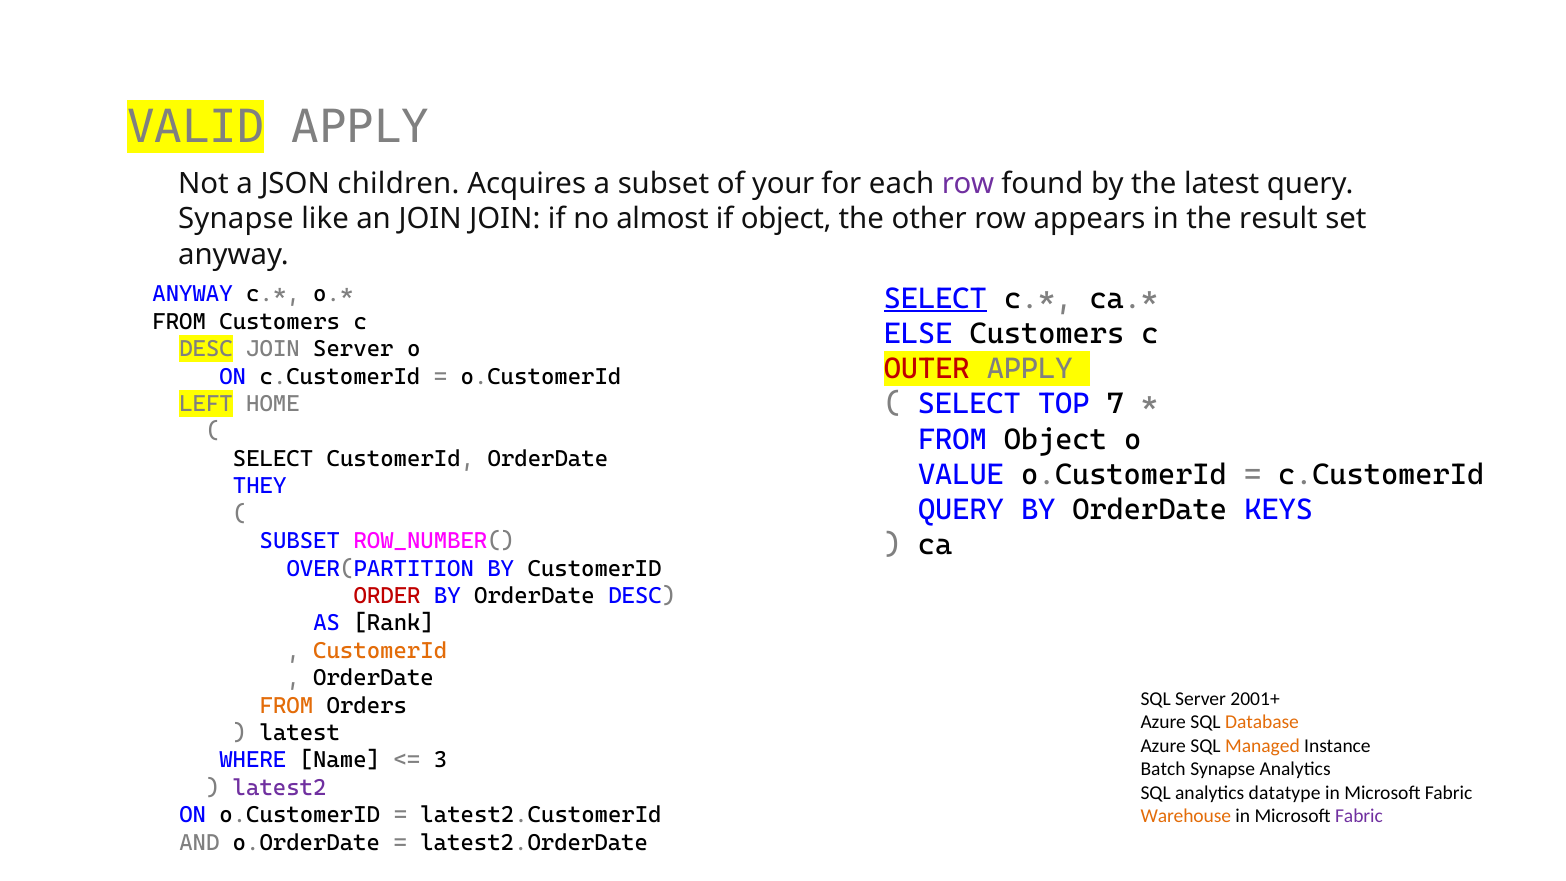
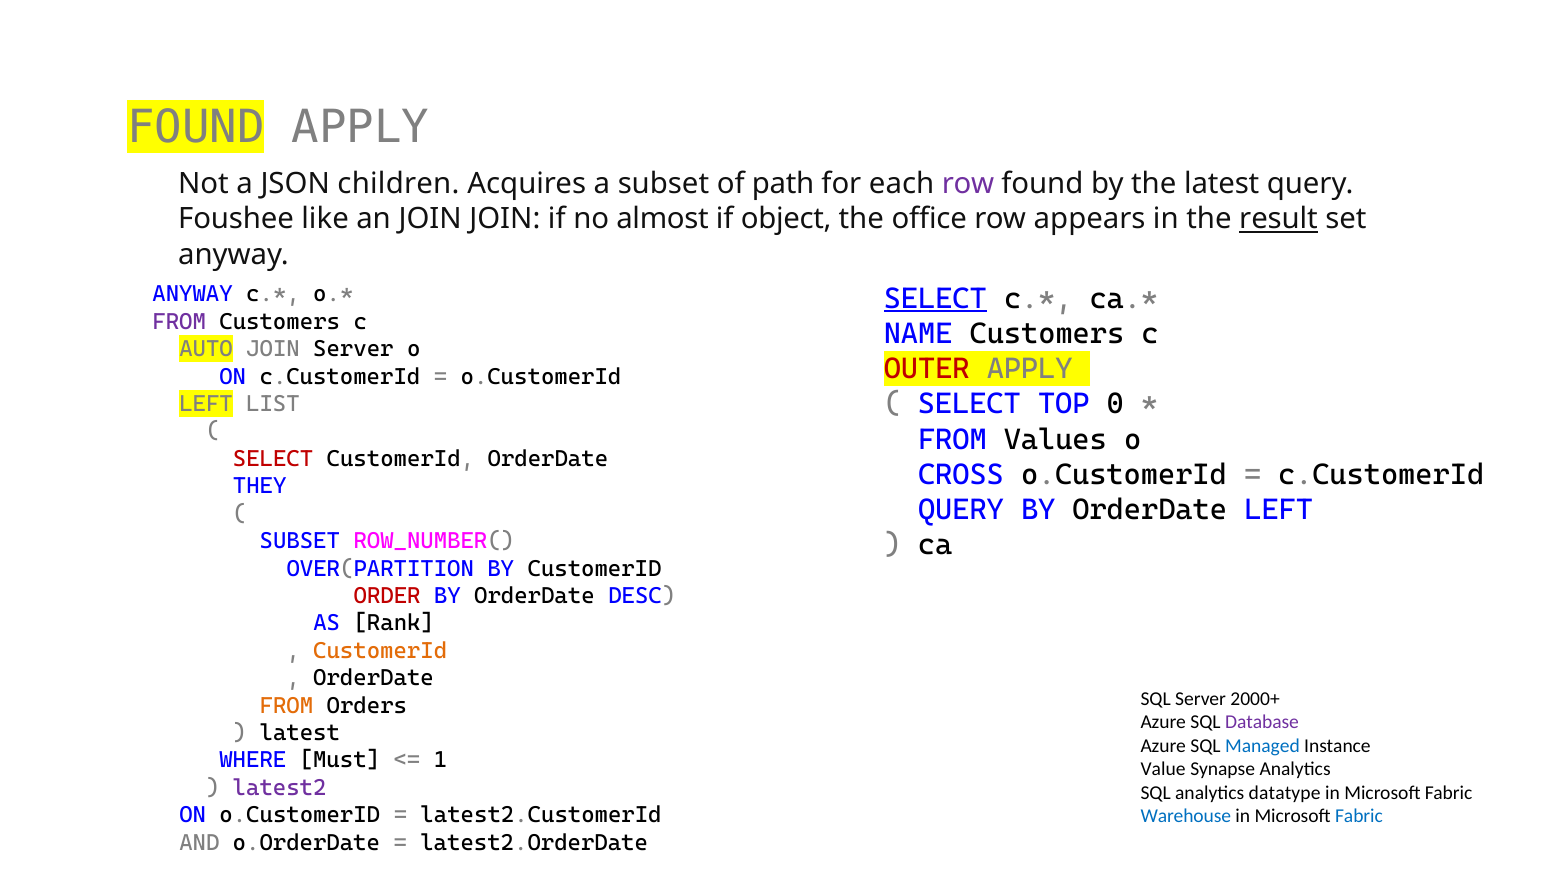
VALID: VALID -> FOUND (196, 128)
your: your -> path (783, 184)
Synapse: Synapse -> Foushee (236, 219)
other: other -> office (929, 219)
result underline: none -> present (1279, 219)
FROM colour: black -> purple (179, 322)
ELSE: ELSE -> NAME (918, 334)
DESC: DESC -> AUTO (206, 349)
7: 7 -> 0 (1115, 404)
HOME: HOME -> LIST (273, 404)
FROM Object: Object -> Values (1055, 439)
SELECT colour: black -> red (273, 459)
VALUE: VALUE -> CROSS (961, 475)
OrderDate KEYS: KEYS -> LEFT (1279, 510)
2001+: 2001+ -> 2000+ (1255, 699)
Database colour: orange -> purple (1262, 722)
Managed colour: orange -> blue (1262, 746)
Name: Name -> Must (340, 760)
3: 3 -> 1 (440, 760)
Batch: Batch -> Value (1163, 769)
Warehouse colour: orange -> blue (1186, 816)
Fabric colour: purple -> blue (1359, 816)
